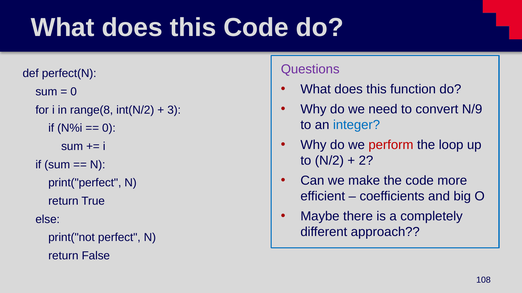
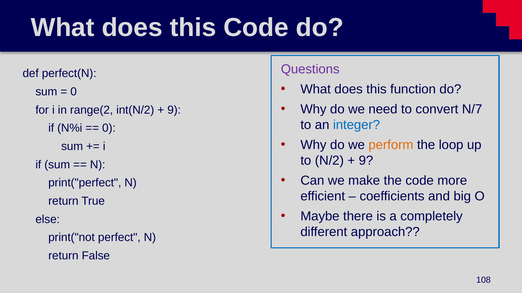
N/9: N/9 -> N/7 (472, 110)
range(8: range(8 -> range(2 (92, 110)
3: 3 -> 9 (174, 110)
perform colour: red -> orange (391, 145)
2: 2 -> 9 (366, 161)
